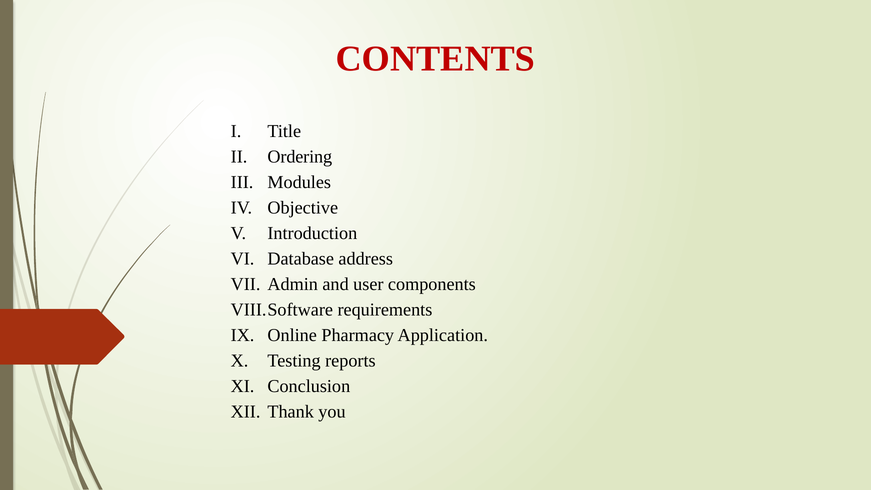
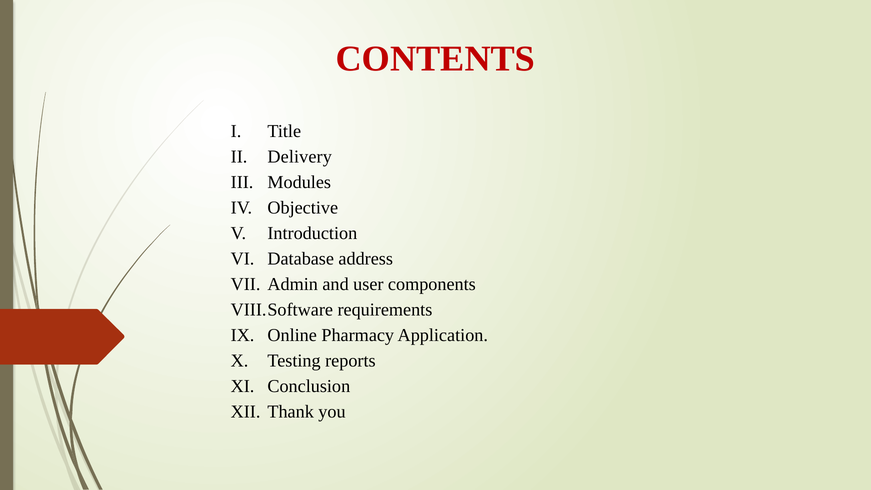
Ordering: Ordering -> Delivery (300, 157)
